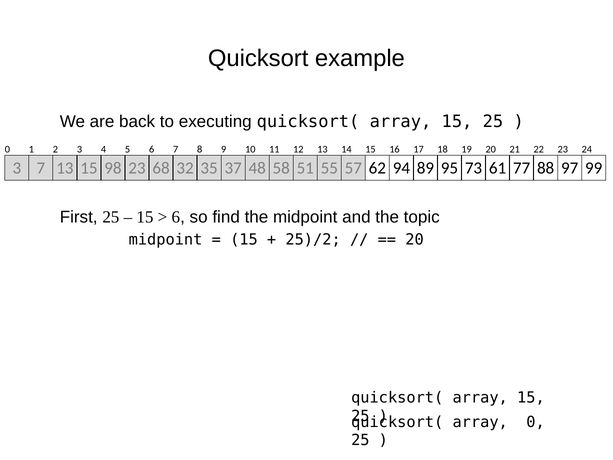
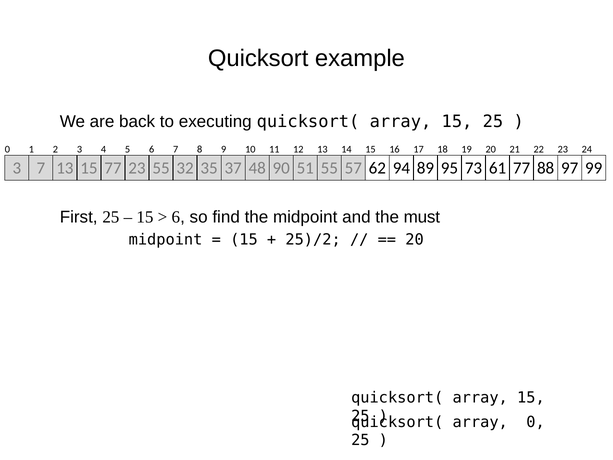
15 98: 98 -> 77 (113, 168)
23 68: 68 -> 55 (161, 168)
58: 58 -> 90 (281, 168)
topic: topic -> must (422, 217)
